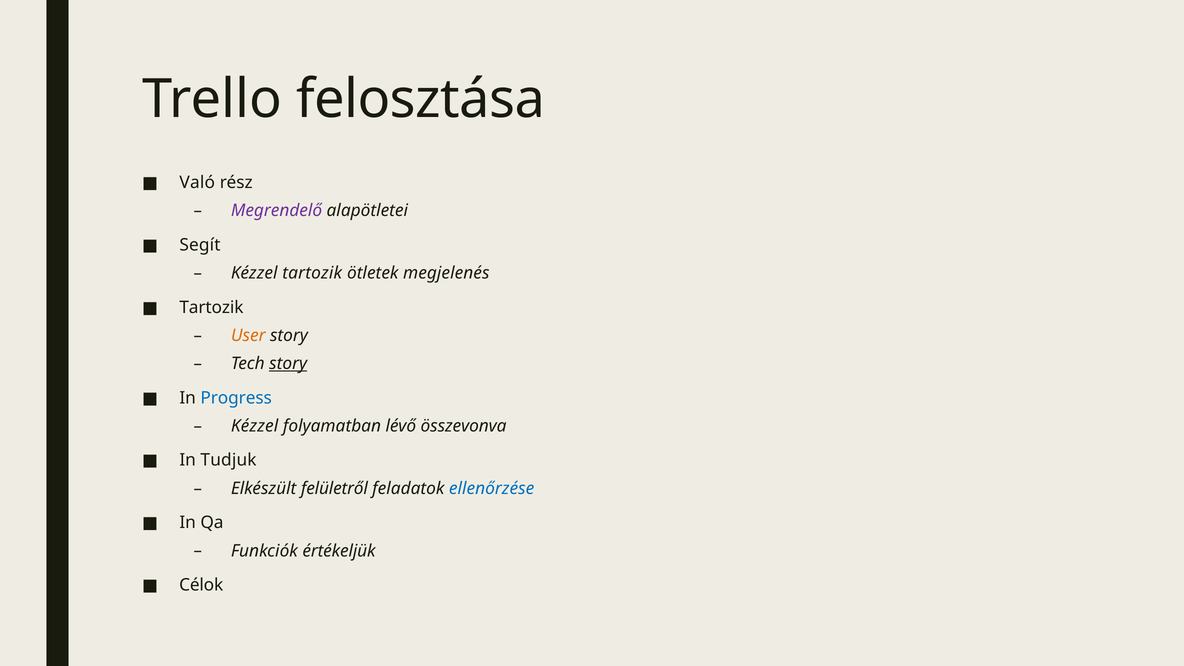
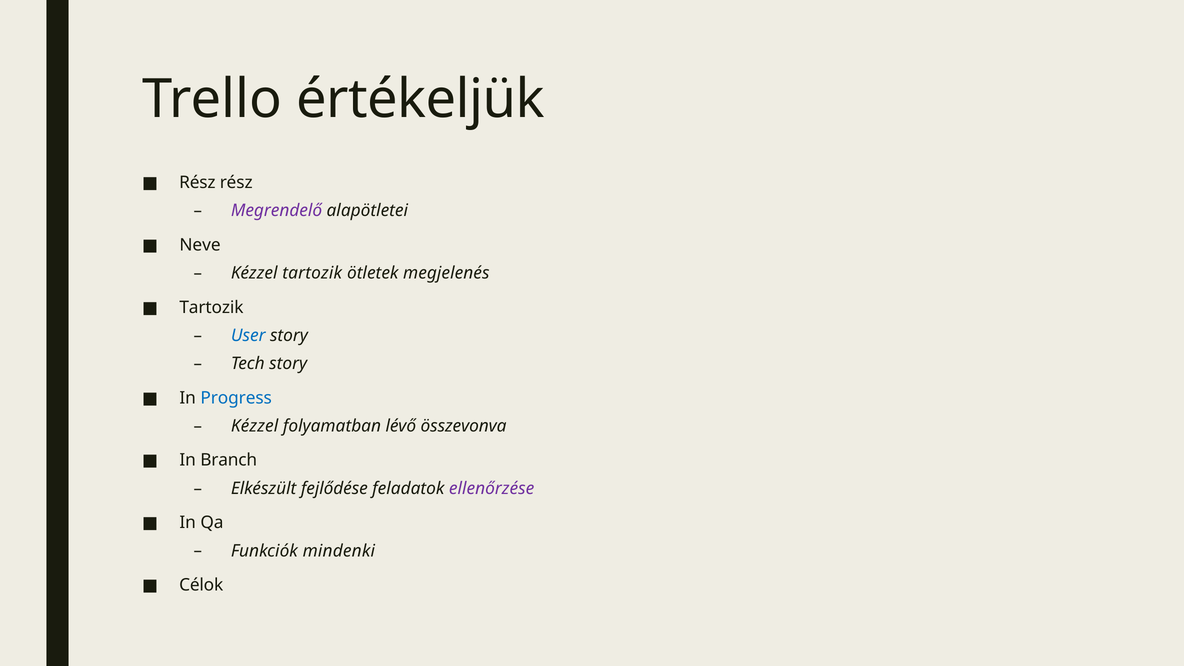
felosztása: felosztása -> értékeljük (421, 99)
Való: Való -> Rész (197, 183)
Segít: Segít -> Neve (200, 245)
User colour: orange -> blue (248, 335)
story underline: present -> none (288, 364)
Tudjuk: Tudjuk -> Branch (229, 460)
felületről: felületről -> fejlődése (334, 488)
ellenőrzése colour: blue -> purple (492, 488)
értékeljük: értékeljük -> mindenki (339, 551)
